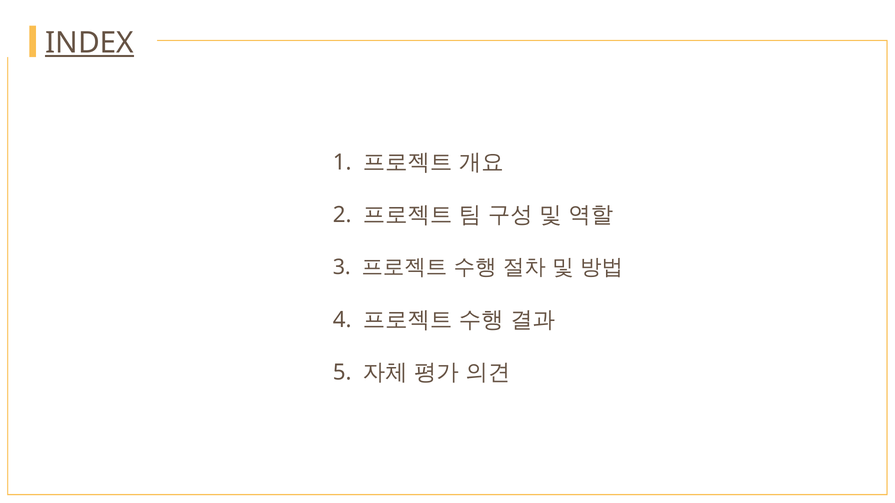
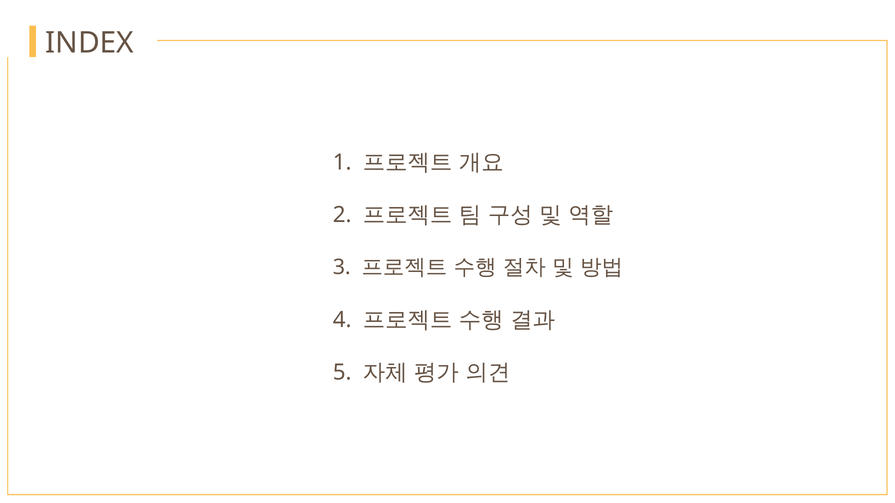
INDEX underline: present -> none (90, 43)
